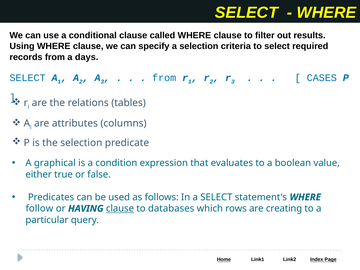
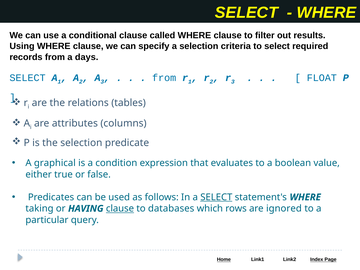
CASES: CASES -> FLOAT (322, 78)
SELECT underline: none -> present (216, 197)
follow: follow -> taking (39, 209)
creating: creating -> ignored (284, 209)
